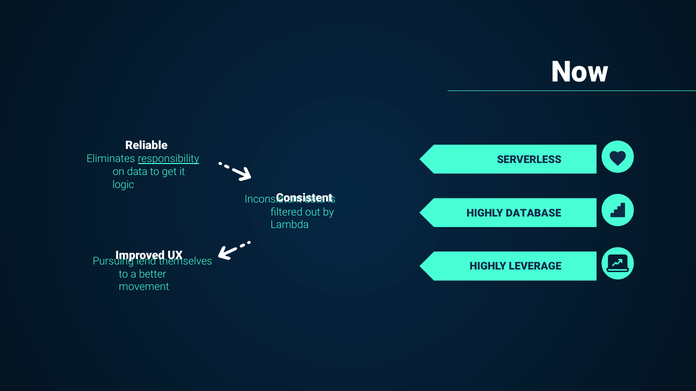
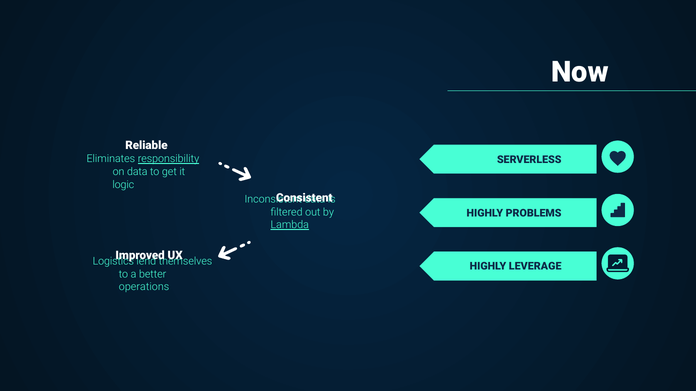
DATABASE: DATABASE -> PROBLEMS (534, 213)
Lambda underline: none -> present (290, 225)
Pursuing: Pursuing -> Logistics (113, 262)
movement: movement -> operations (144, 287)
